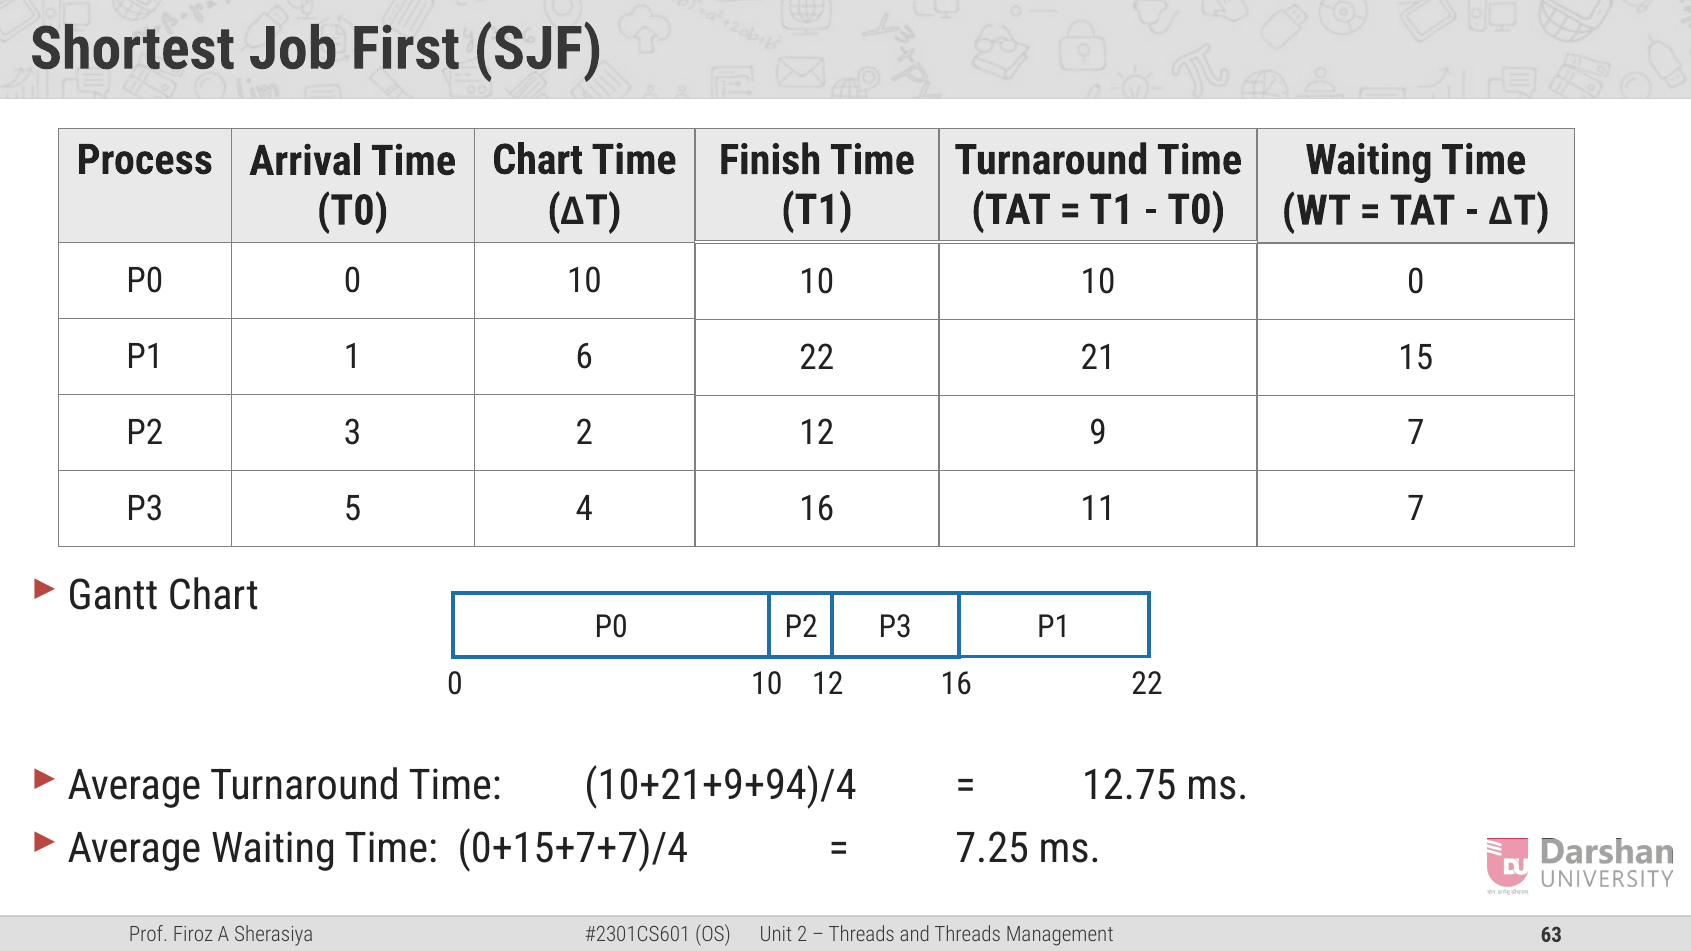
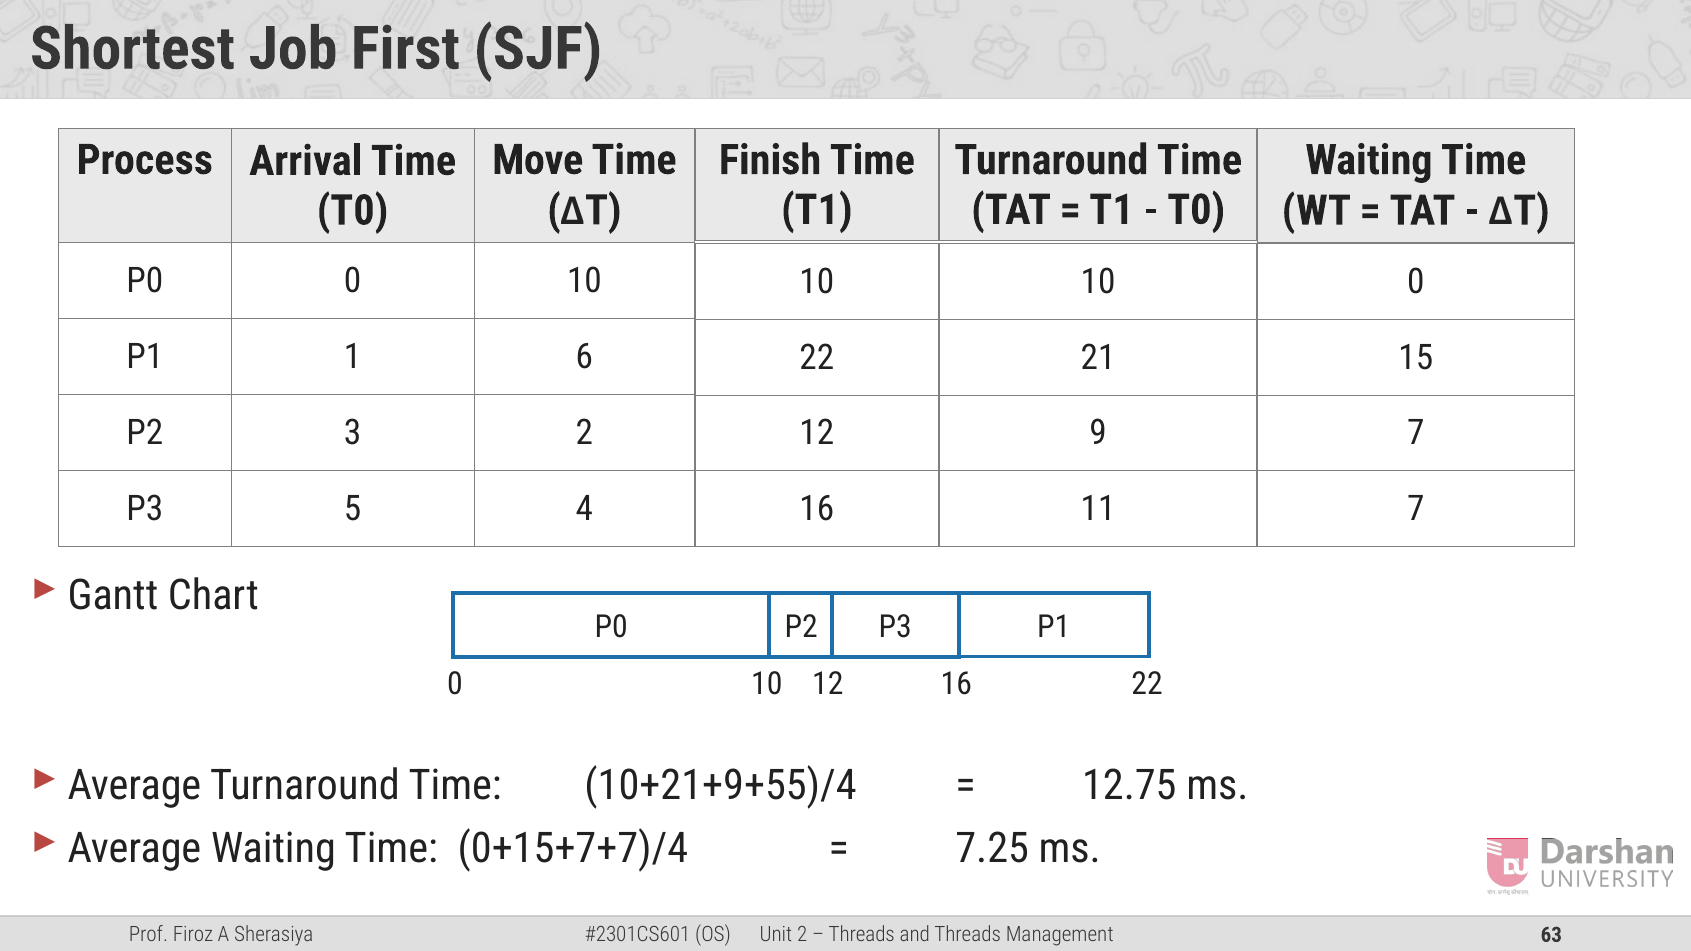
Chart: Chart -> Move (538, 160)
10+21+9+94)/4: 10+21+9+94)/4 -> 10+21+9+55)/4 (721, 786)
